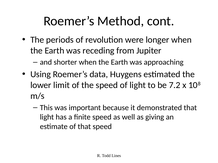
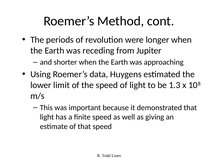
7.2: 7.2 -> 1.3 (175, 85)
